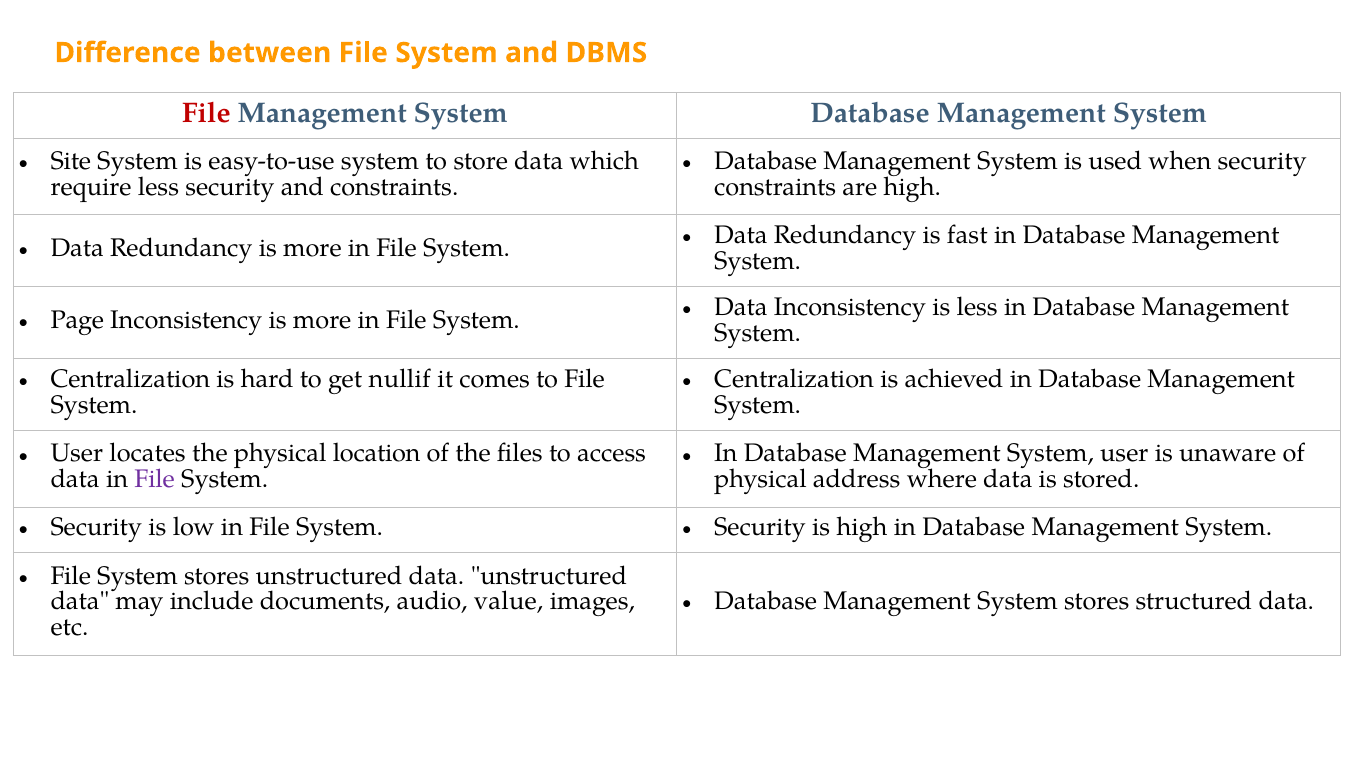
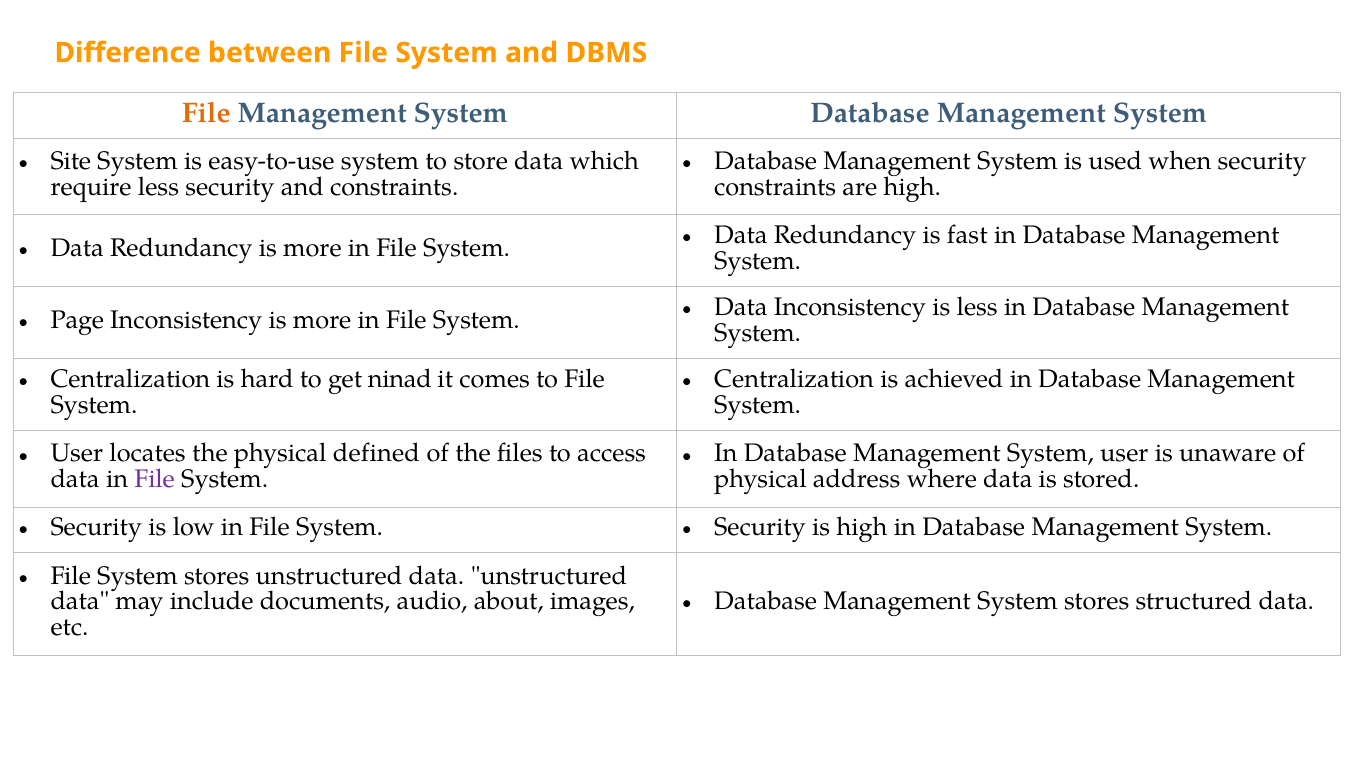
File colour: red -> orange (206, 113)
nullif: nullif -> ninad (400, 380)
location: location -> defined (376, 454)
value: value -> about (509, 602)
